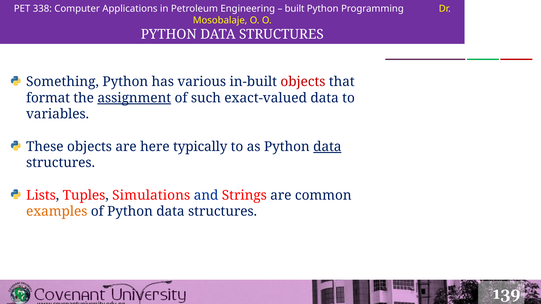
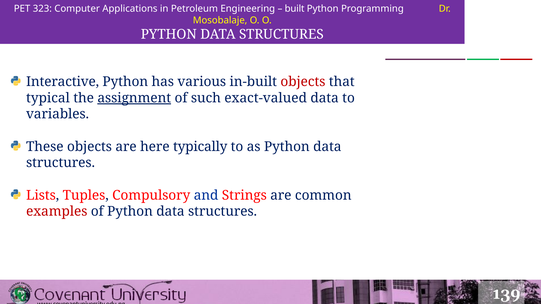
338: 338 -> 323 (42, 9)
Something: Something -> Interactive (63, 82)
format: format -> typical (48, 98)
data underline: present -> none (327, 147)
Simulations: Simulations -> Compulsory (151, 195)
examples colour: orange -> red (57, 212)
